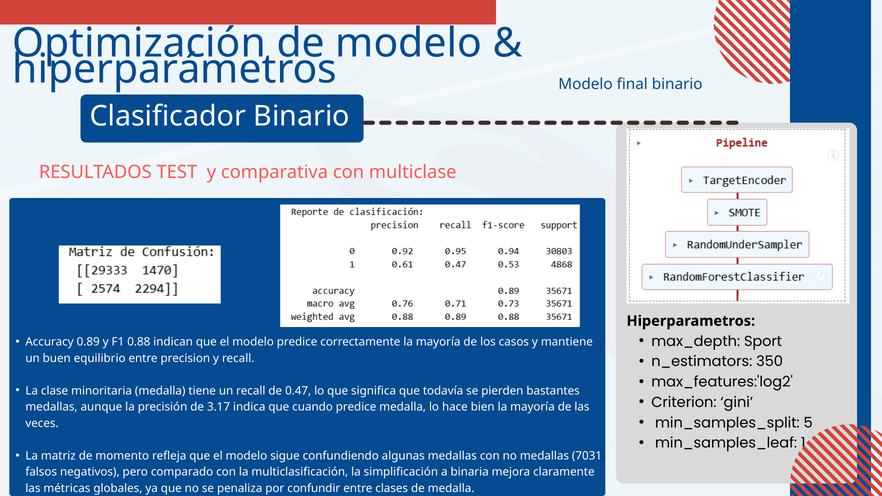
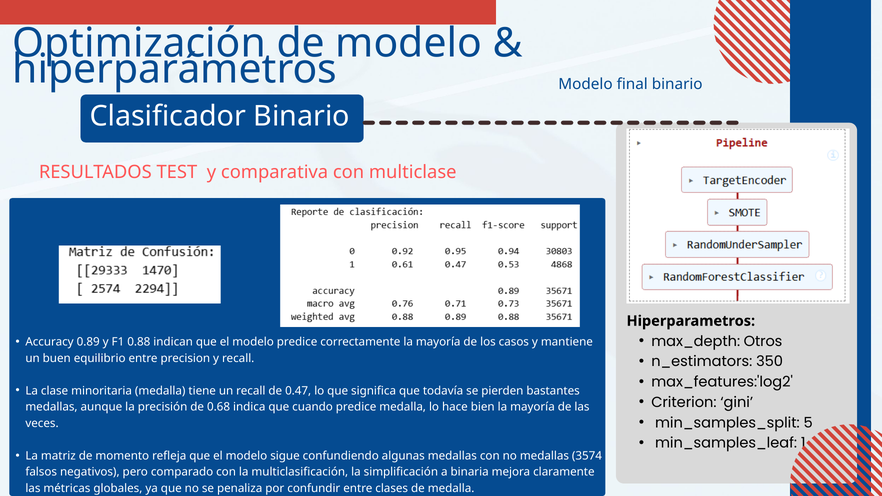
Sport: Sport -> Otros (763, 341)
3.17: 3.17 -> 0.68 (219, 407)
7031: 7031 -> 3574 (587, 456)
